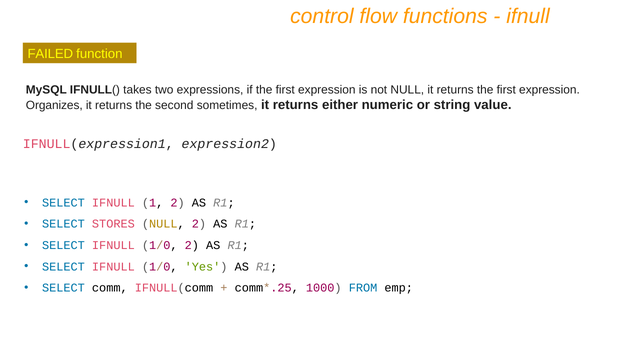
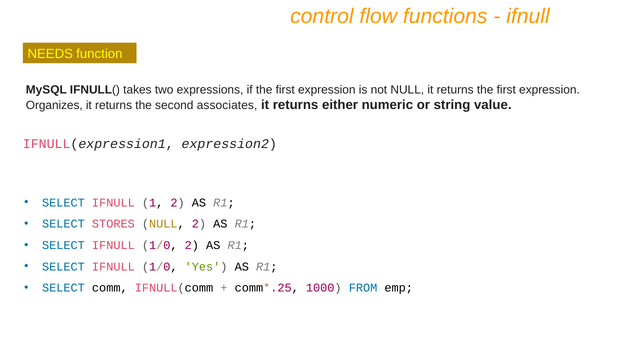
FAILED: FAILED -> NEEDS (50, 54)
sometimes: sometimes -> associates (227, 105)
